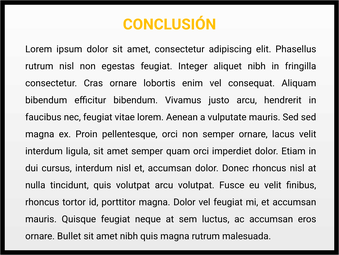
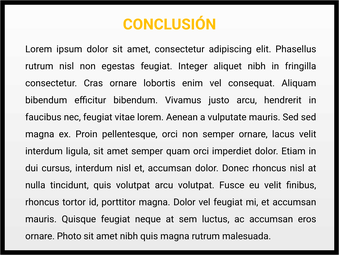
Bullet: Bullet -> Photo (69, 236)
